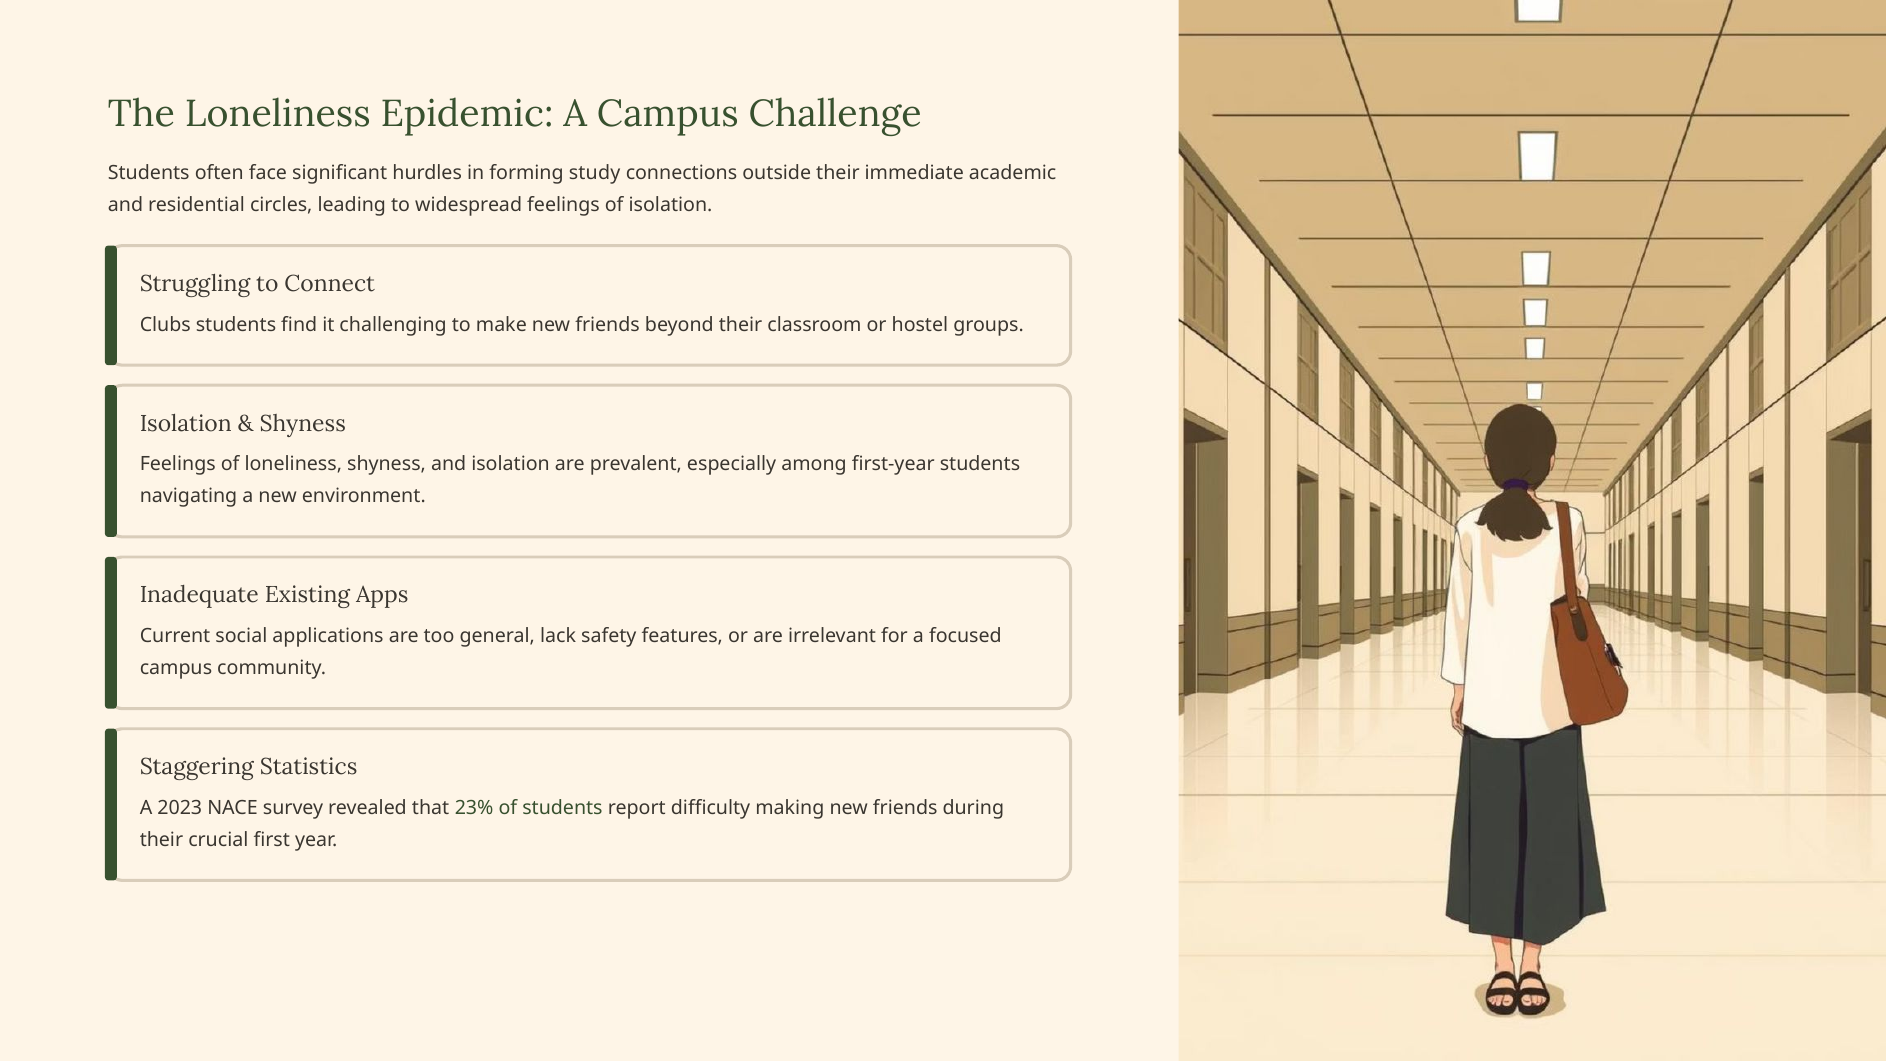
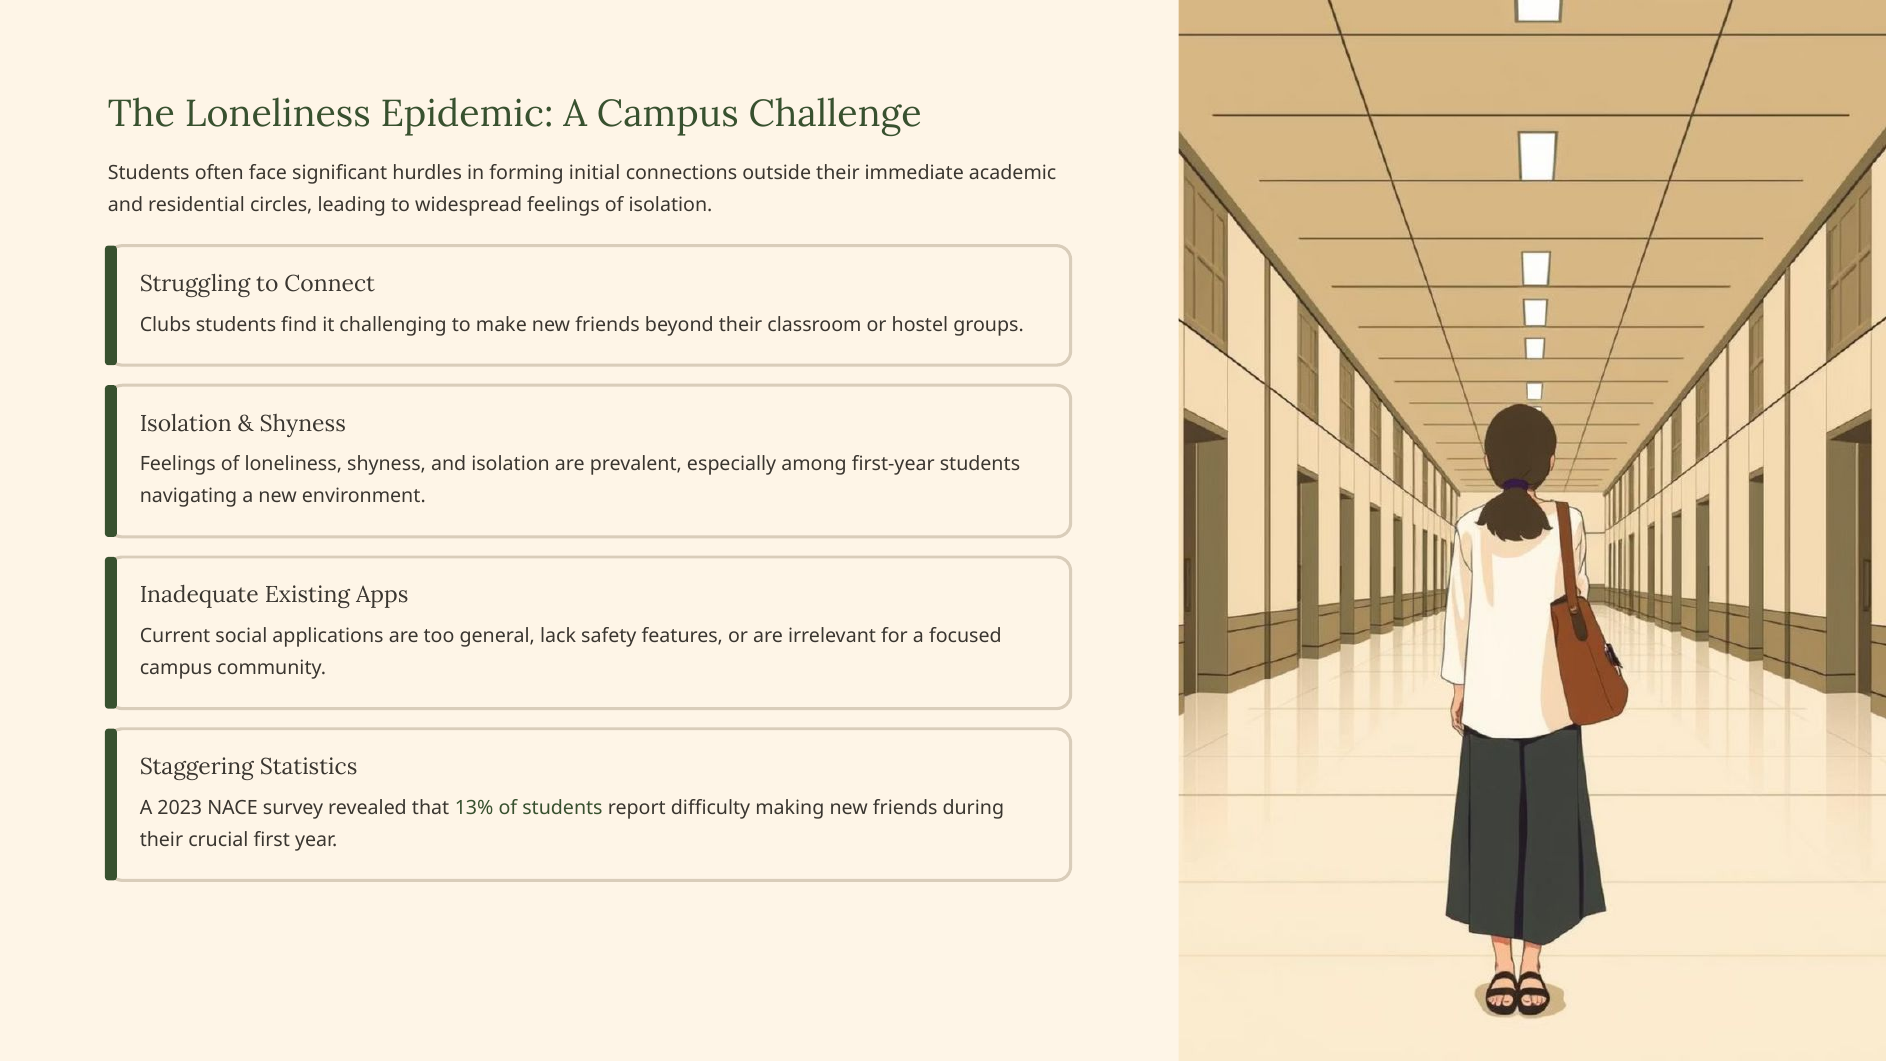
study: study -> initial (595, 173)
23%: 23% -> 13% (474, 808)
